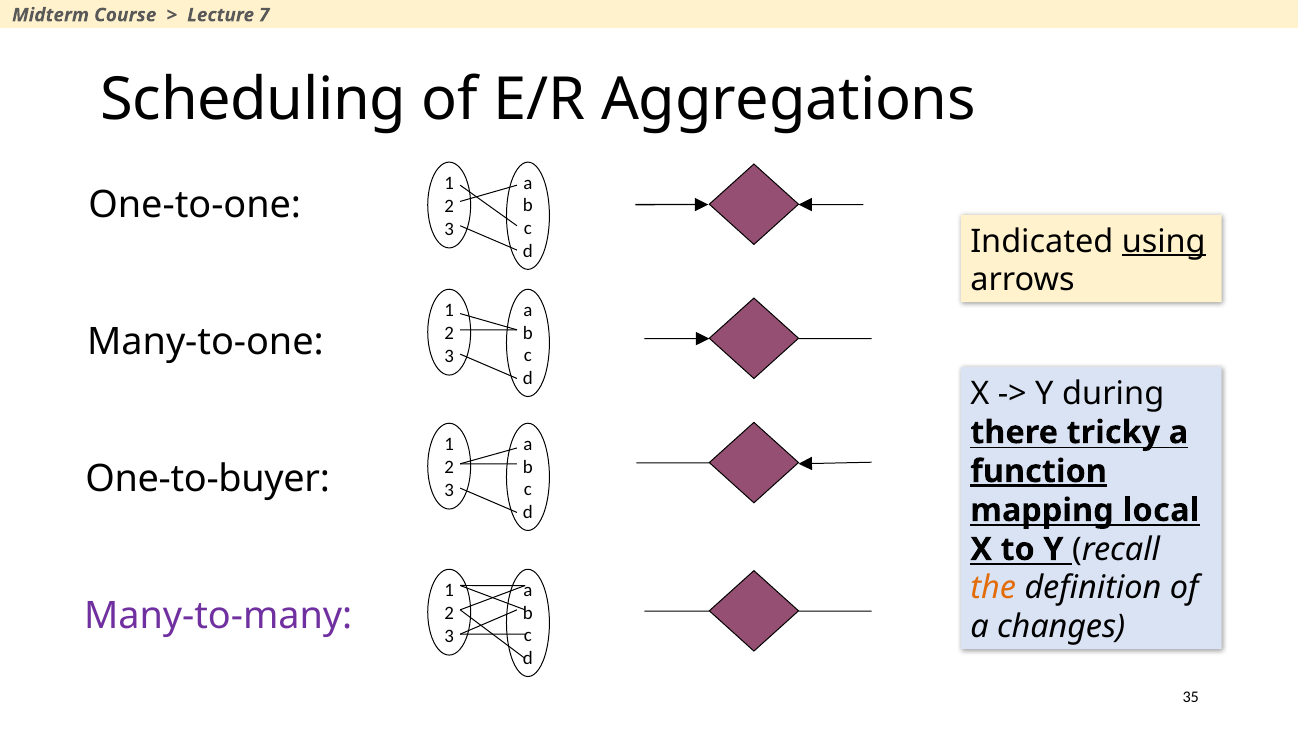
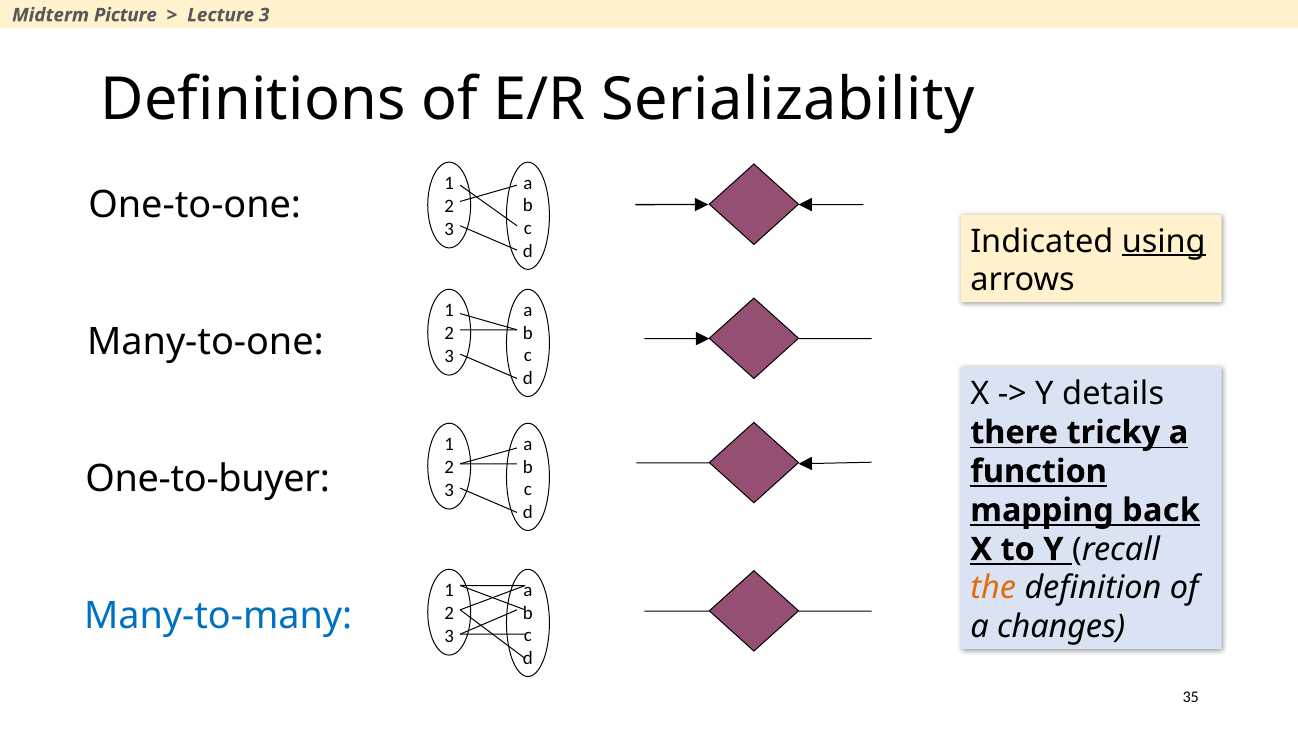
Course: Course -> Picture (125, 15)
Lecture 7: 7 -> 3 (264, 15)
Scheduling: Scheduling -> Definitions (253, 99)
Aggregations: Aggregations -> Serializability (788, 99)
during: during -> details (1113, 394)
function underline: present -> none (1039, 472)
local: local -> back (1161, 510)
Many-to-many colour: purple -> blue (218, 616)
